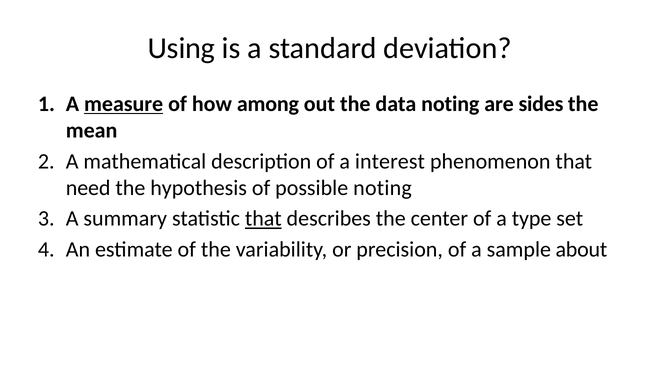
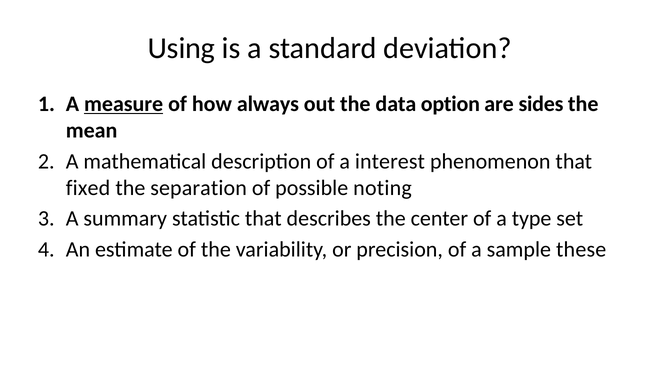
among: among -> always (268, 104)
data noting: noting -> option (450, 104)
need: need -> fixed (88, 187)
hypothesis: hypothesis -> separation (199, 187)
that underline: present -> none (263, 218)
about: about -> these (581, 249)
